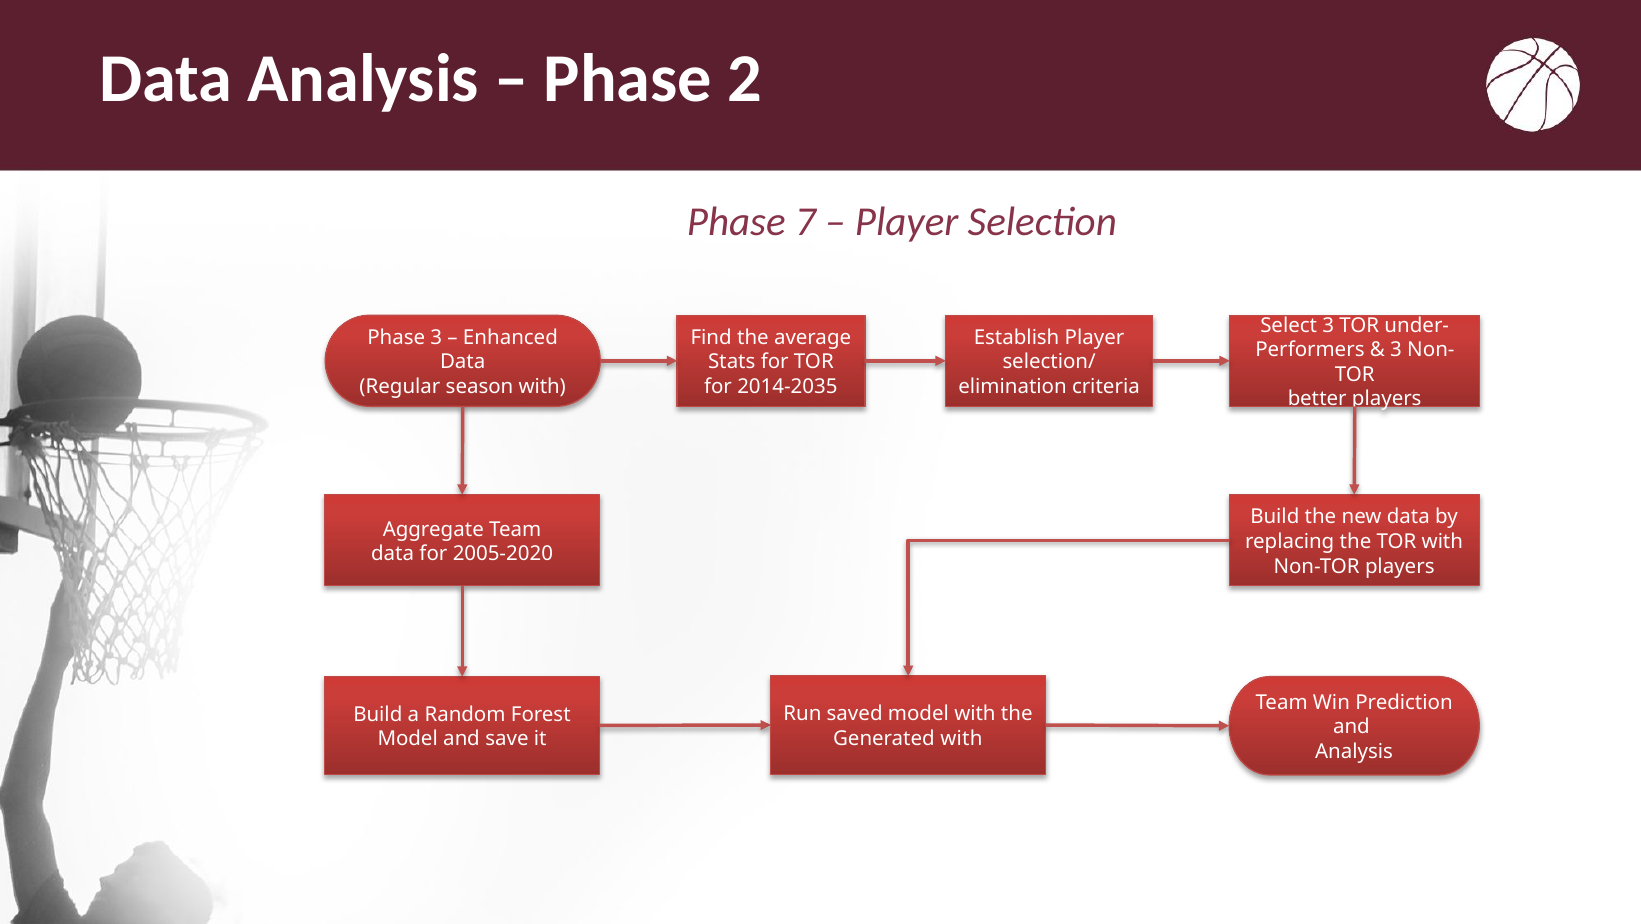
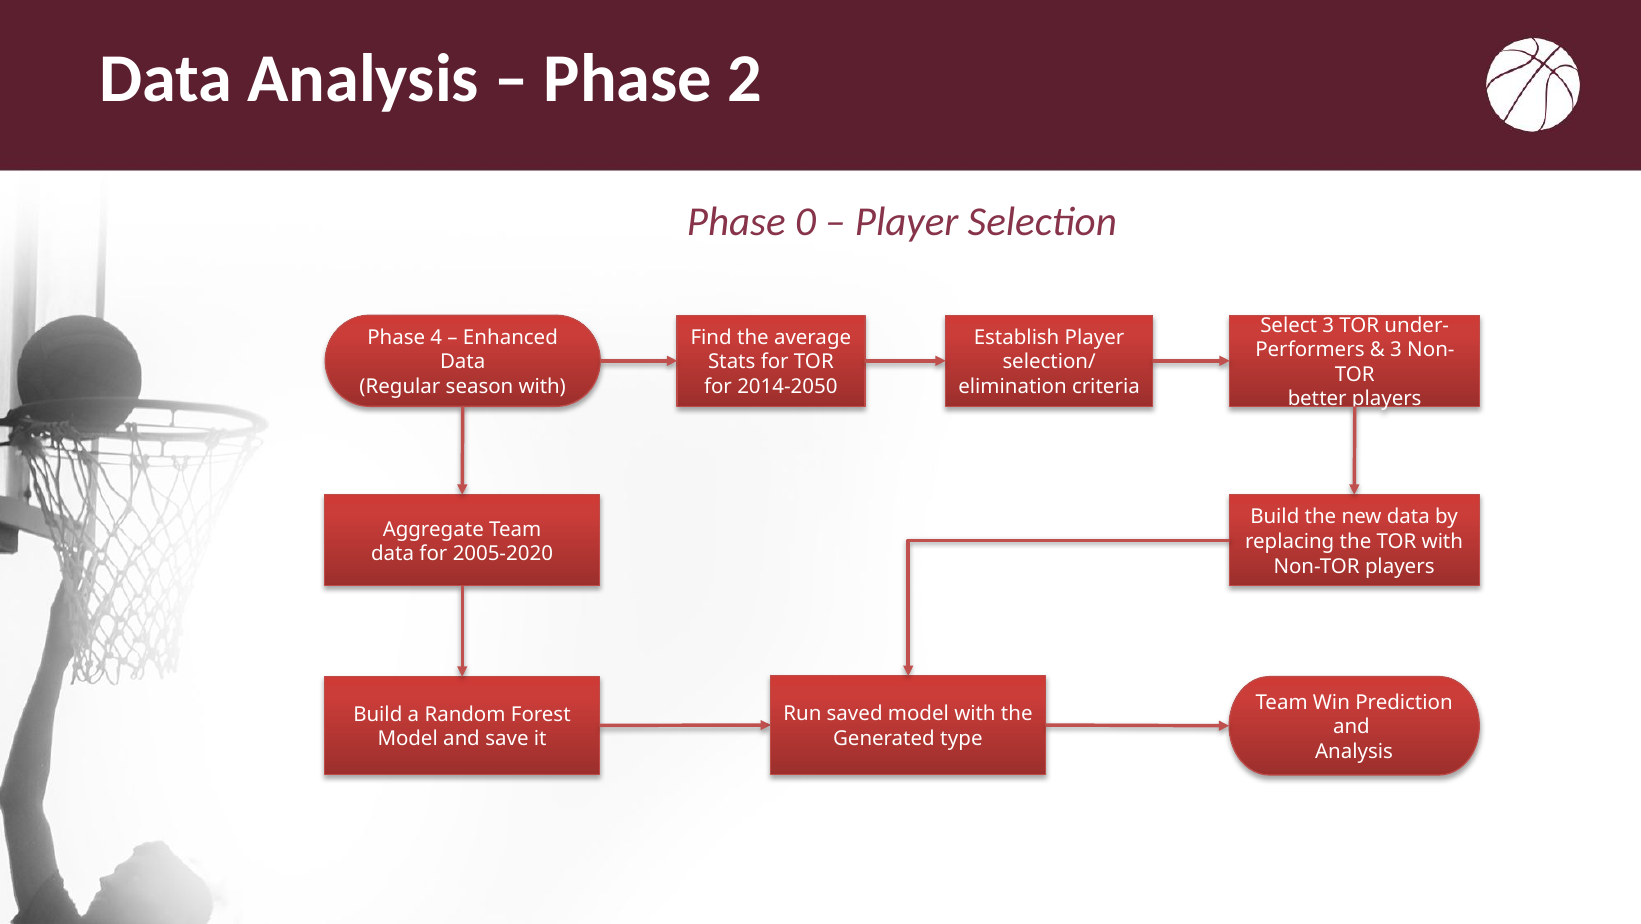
7: 7 -> 0 (805, 222)
Phase 3: 3 -> 4 (436, 337)
2014-2035: 2014-2035 -> 2014-2050 (787, 387)
Generated with: with -> type (961, 738)
